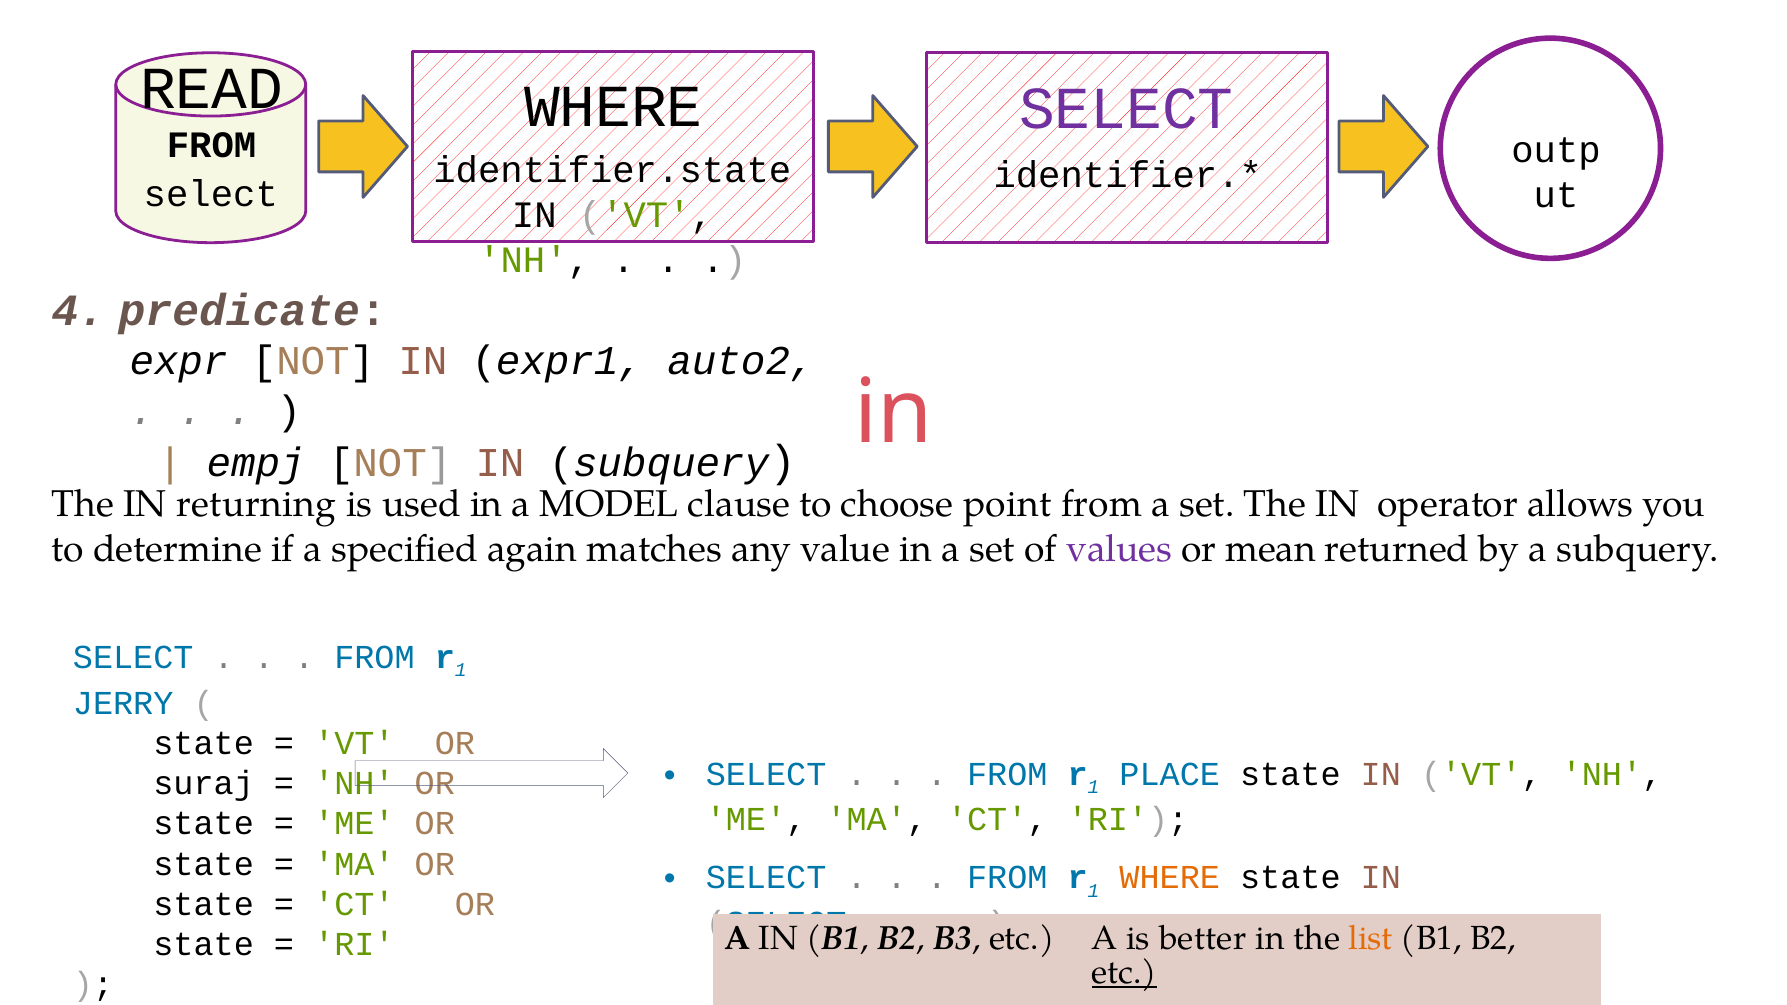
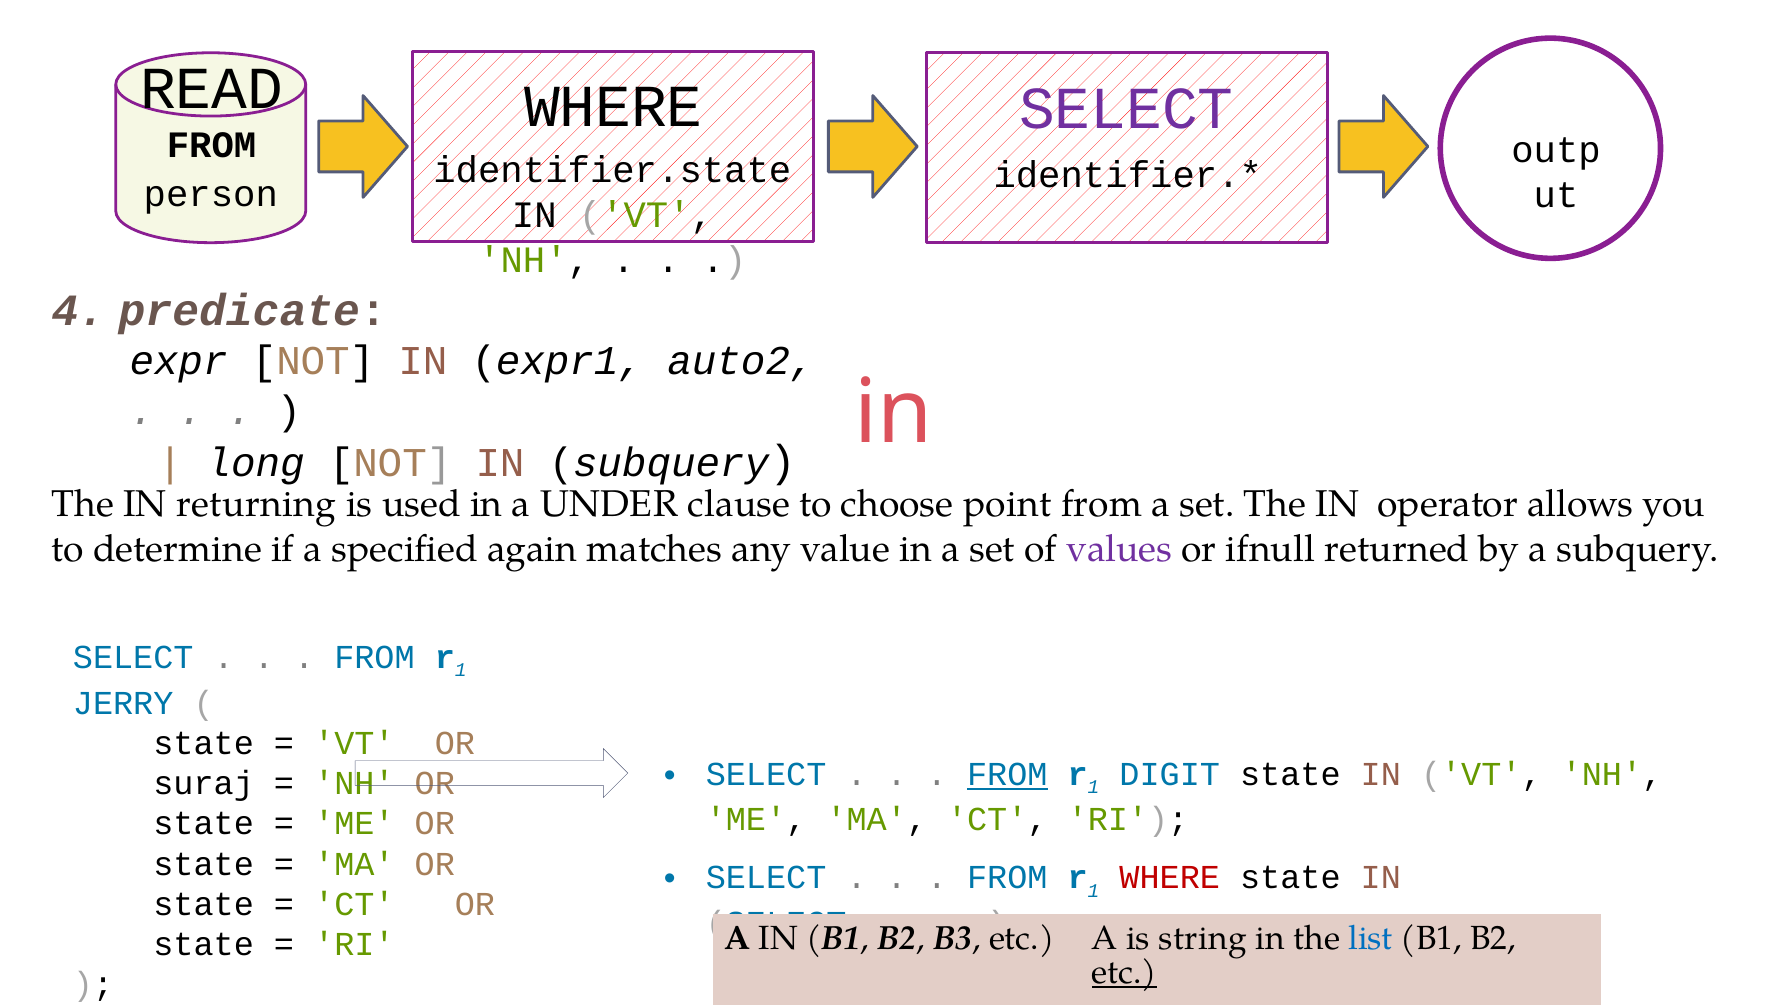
select: select -> person (211, 195)
empj: empj -> long (256, 463)
MODEL: MODEL -> UNDER (609, 505)
mean: mean -> ifnull (1271, 549)
FROM underline: none -> present (1007, 774)
PLACE: PLACE -> DIGIT (1170, 774)
WHERE colour: orange -> red (1170, 878)
better: better -> string (1203, 939)
list colour: orange -> blue (1371, 939)
